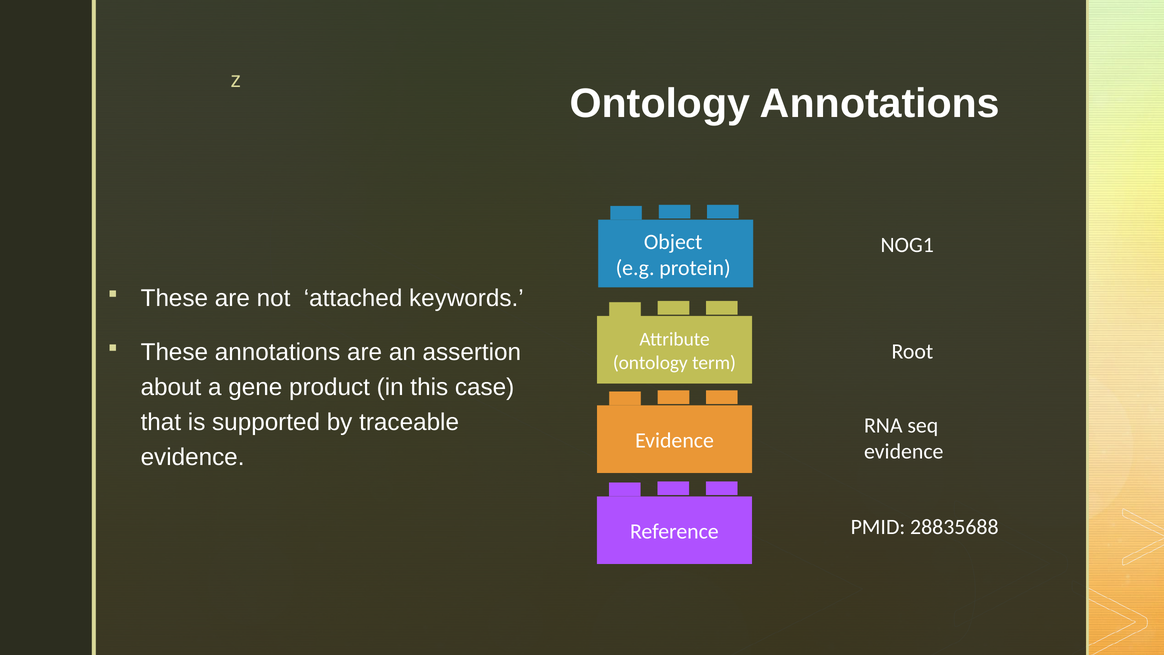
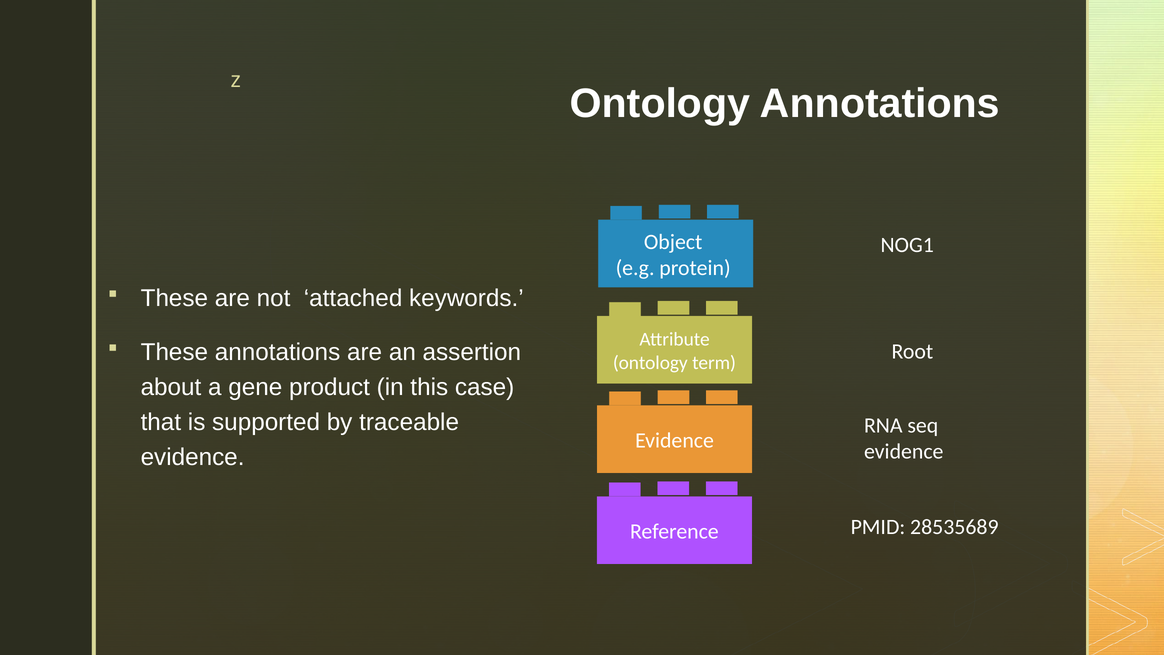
28835688: 28835688 -> 28535689 (954, 527)
